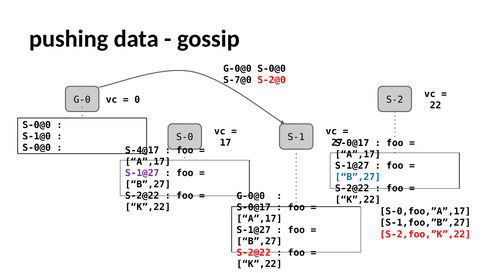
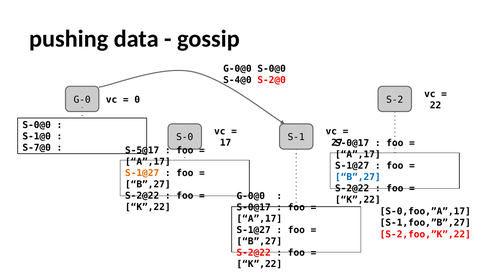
S-7@0: S-7@0 -> S-4@0 (237, 80)
S-0@0: S-0@0 -> S-7@0 (37, 148)
S-4@17: S-4@17 -> S-5@17 (142, 151)
S-1@27 colour: purple -> orange (142, 173)
